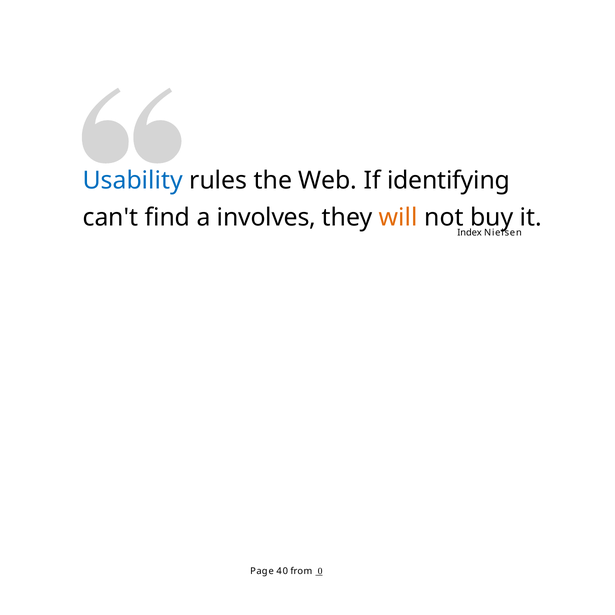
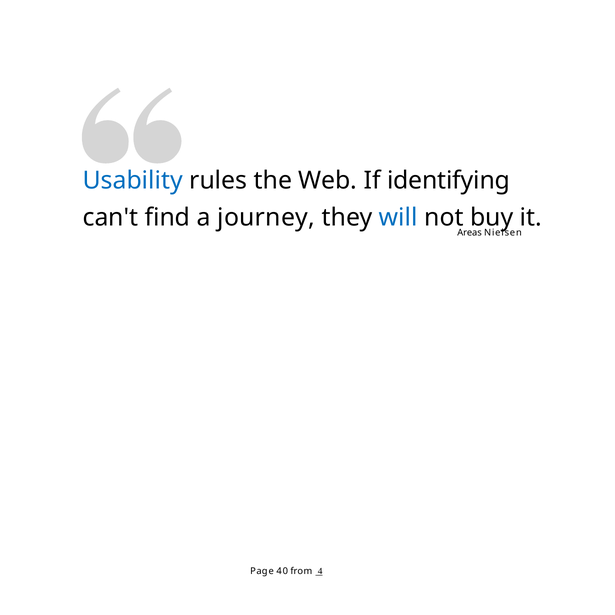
involves: involves -> journey (266, 218)
will colour: orange -> blue (398, 218)
Index: Index -> Areas (470, 233)
0: 0 -> 4 (320, 571)
